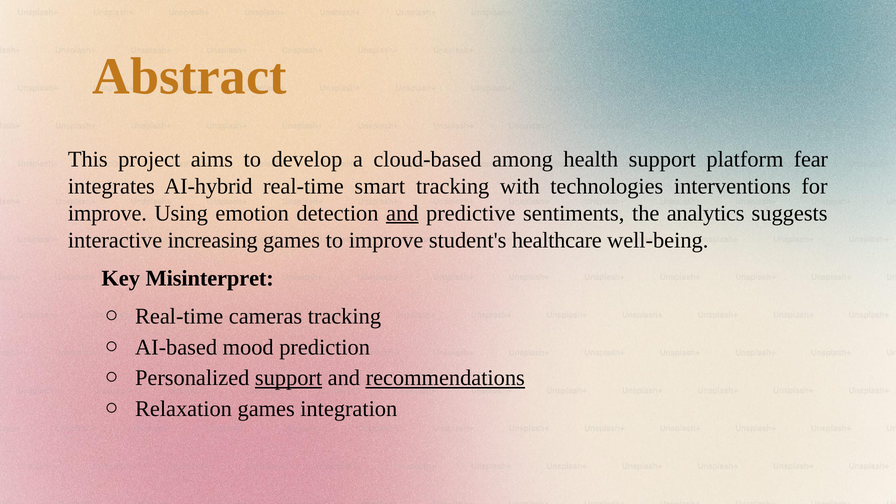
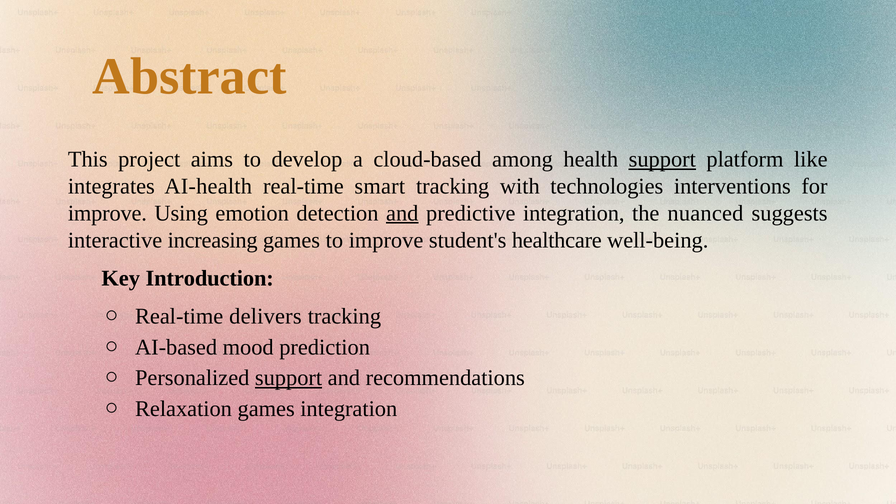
support underline: none -> present (662, 159)
fear: fear -> like (811, 159)
AI-hybrid: AI-hybrid -> AI-health (208, 186)
predictive sentiments: sentiments -> integration (574, 213)
analytics: analytics -> nuanced (705, 213)
Misinterpret: Misinterpret -> Introduction (210, 278)
cameras: cameras -> delivers (265, 316)
recommendations underline: present -> none (445, 378)
